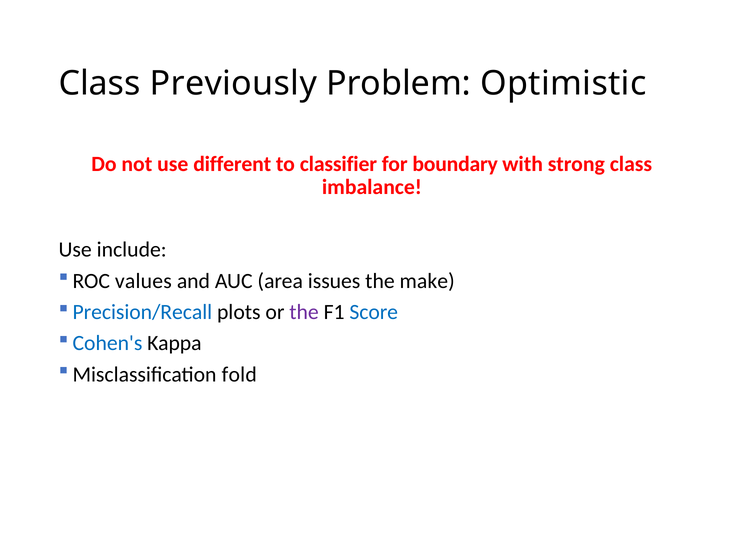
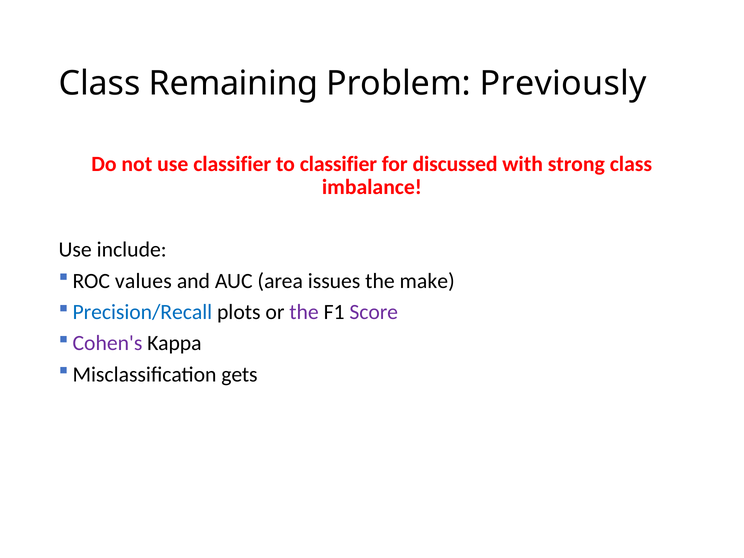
Previously: Previously -> Remaining (234, 83)
Optimistic: Optimistic -> Previously (563, 83)
use different: different -> classifier (232, 164)
boundary: boundary -> discussed (455, 164)
Score colour: blue -> purple (374, 312)
Cohen's colour: blue -> purple (107, 343)
fold: fold -> gets (239, 374)
